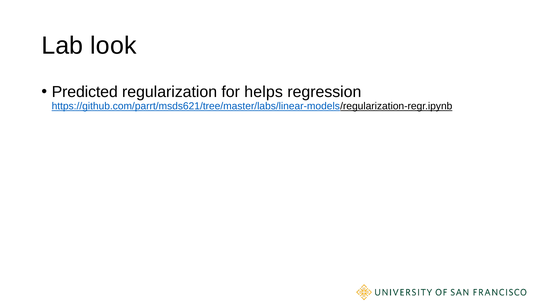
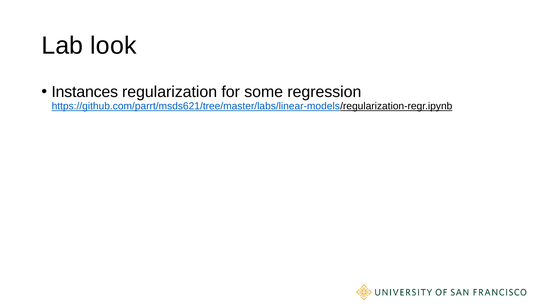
Predicted: Predicted -> Instances (85, 92)
helps: helps -> some (264, 92)
